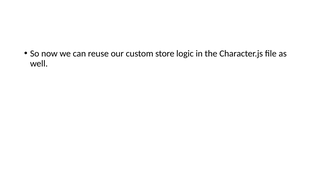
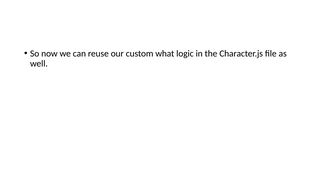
store: store -> what (165, 54)
